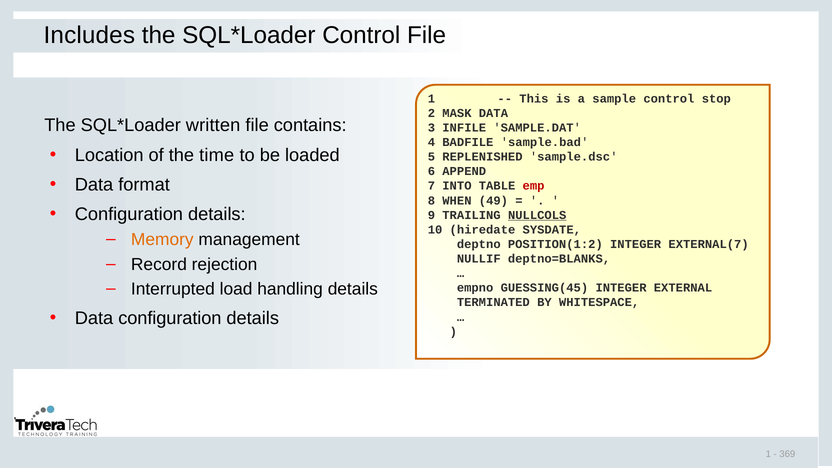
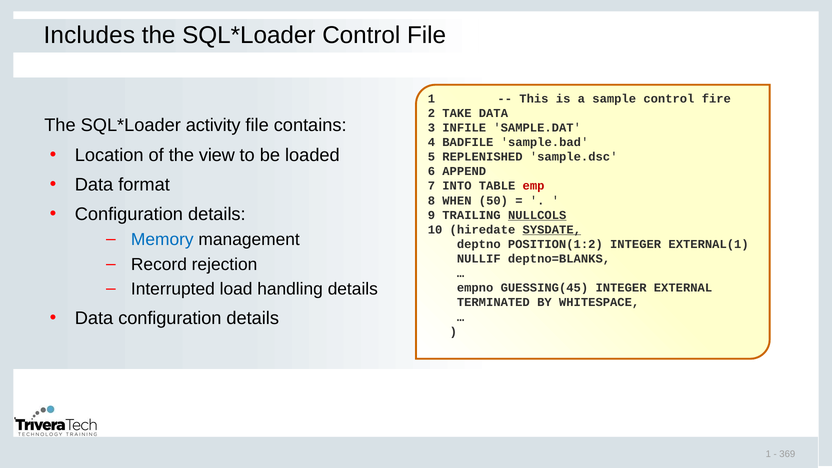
stop: stop -> fire (716, 99)
MASK: MASK -> TAKE (457, 113)
written: written -> activity (213, 126)
time: time -> view (217, 155)
49: 49 -> 50 (493, 201)
SYSDATE underline: none -> present (552, 230)
Memory colour: orange -> blue (162, 240)
EXTERNAL(7: EXTERNAL(7 -> EXTERNAL(1 (709, 244)
